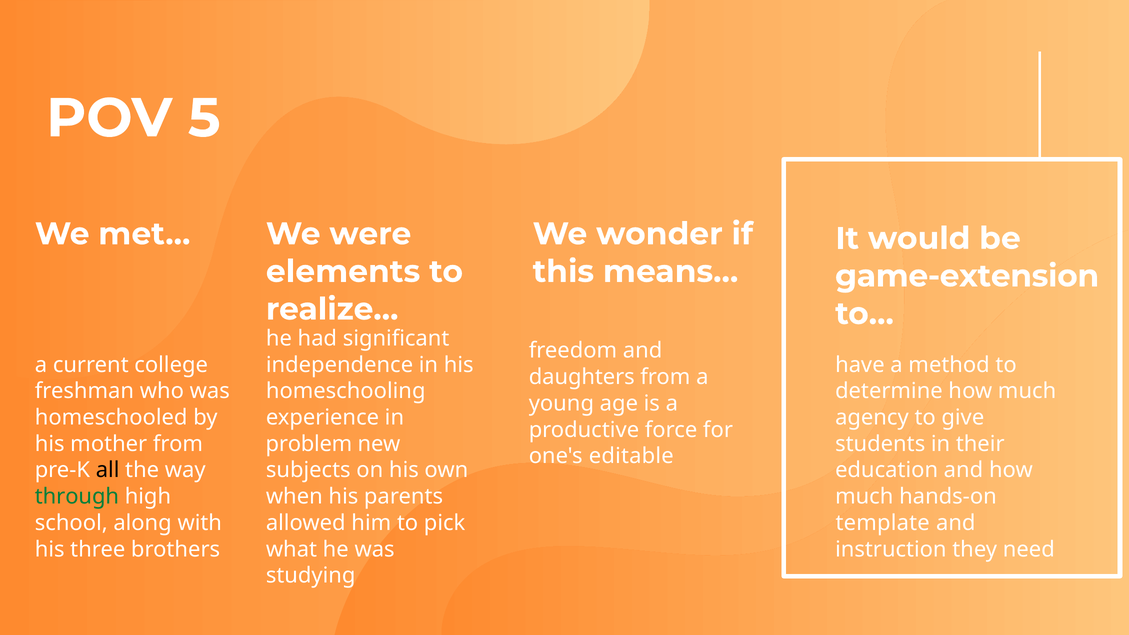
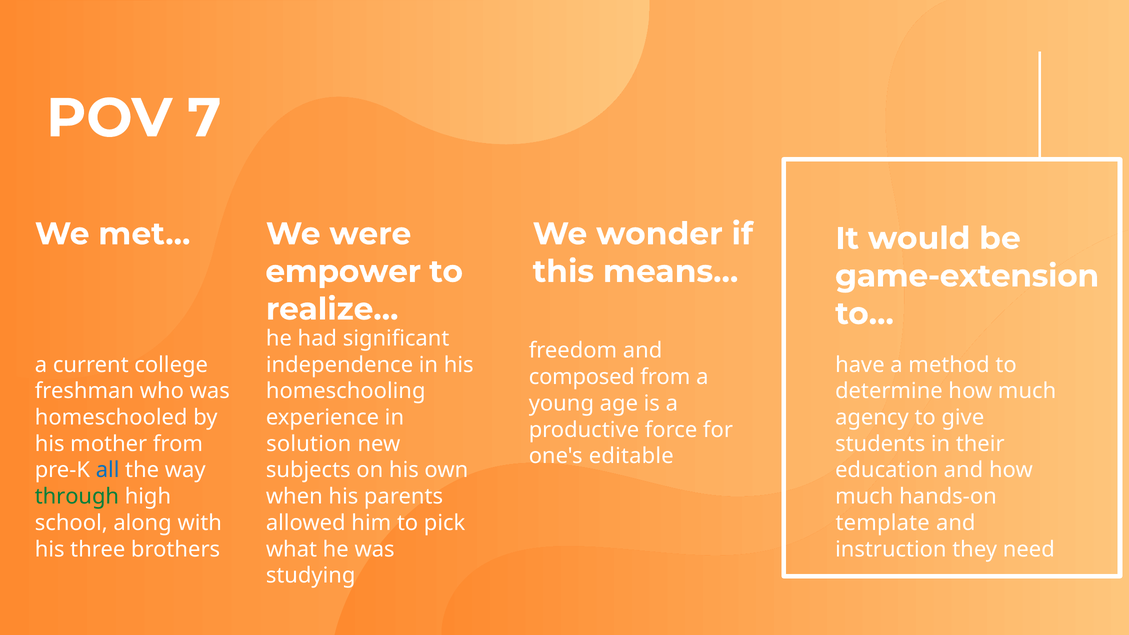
5: 5 -> 7 (204, 118)
elements: elements -> empower (343, 272)
daughters: daughters -> composed (582, 377)
problem: problem -> solution (309, 444)
all colour: black -> blue (108, 470)
